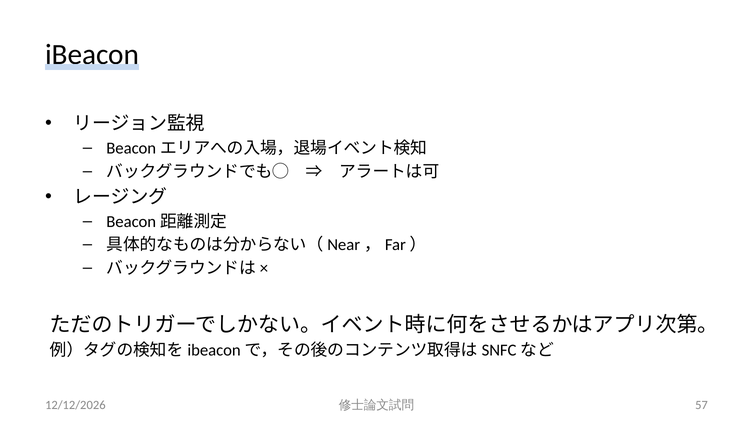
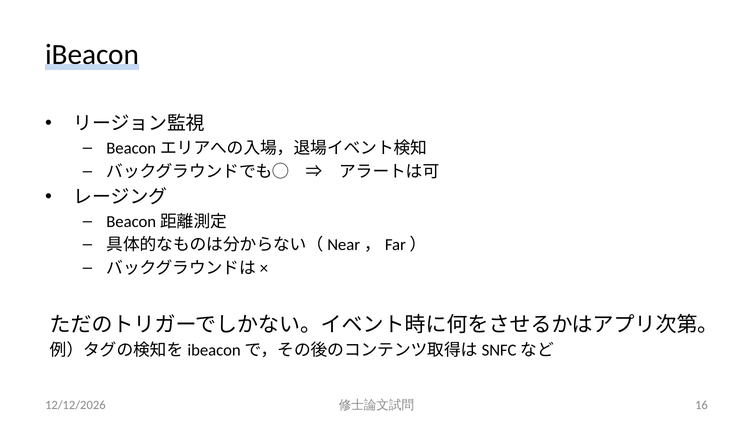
57: 57 -> 16 (701, 405)
